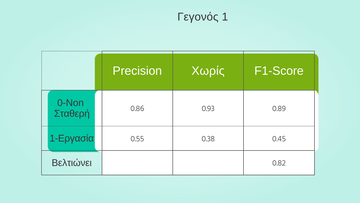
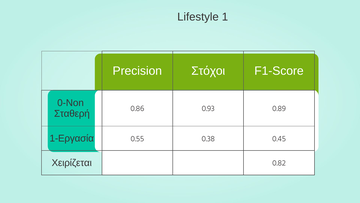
Γεγονός: Γεγονός -> Lifestyle (198, 17)
Χωρίς: Χωρίς -> Στόχοι (208, 71)
Βελτιώνει: Βελτιώνει -> Χειρίζεται (72, 163)
